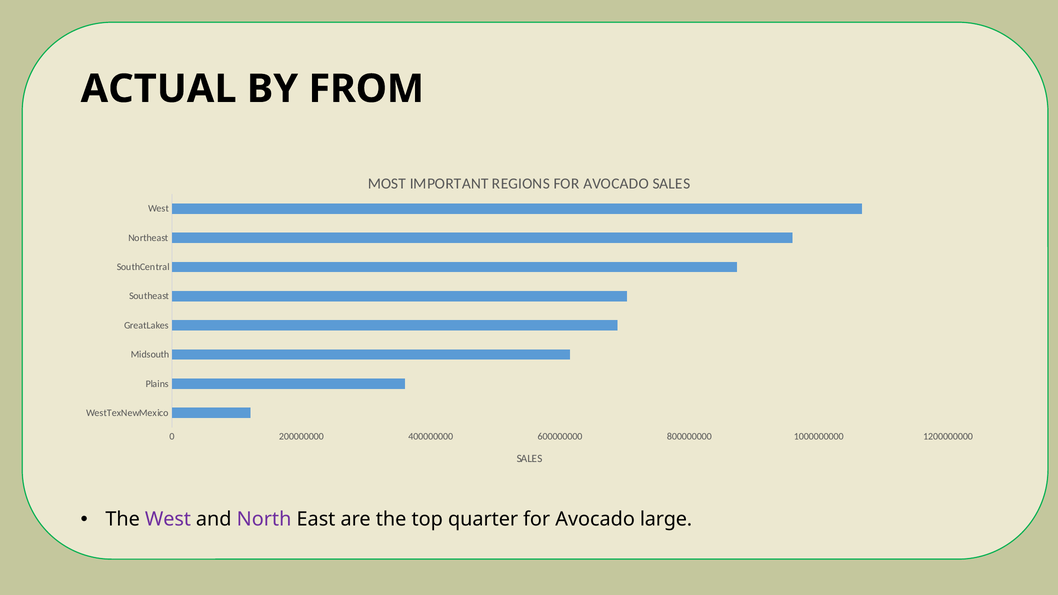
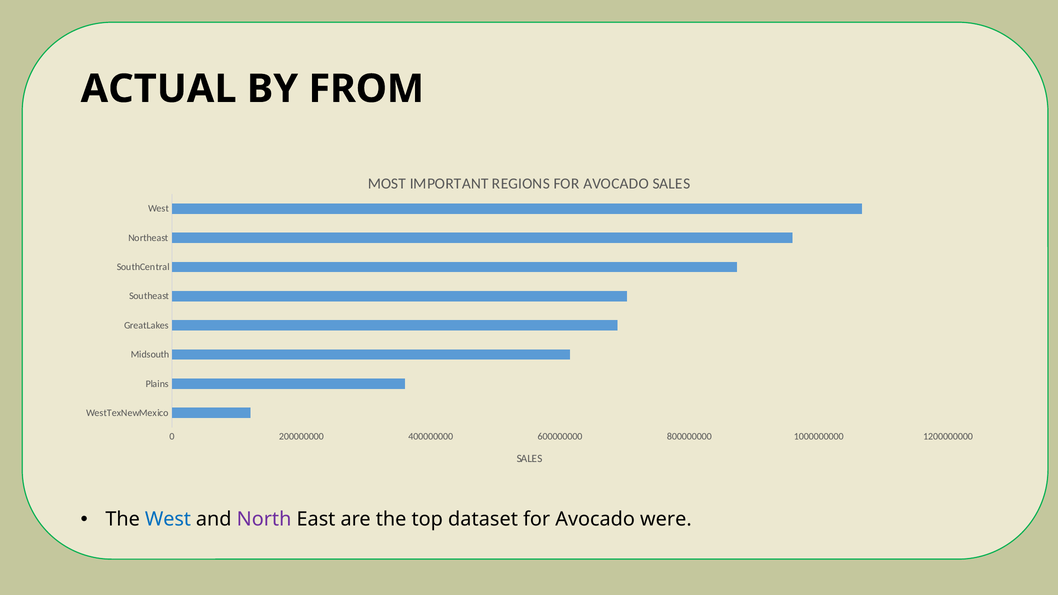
West colour: purple -> blue (168, 519)
quarter: quarter -> dataset (483, 519)
large: large -> were (666, 519)
